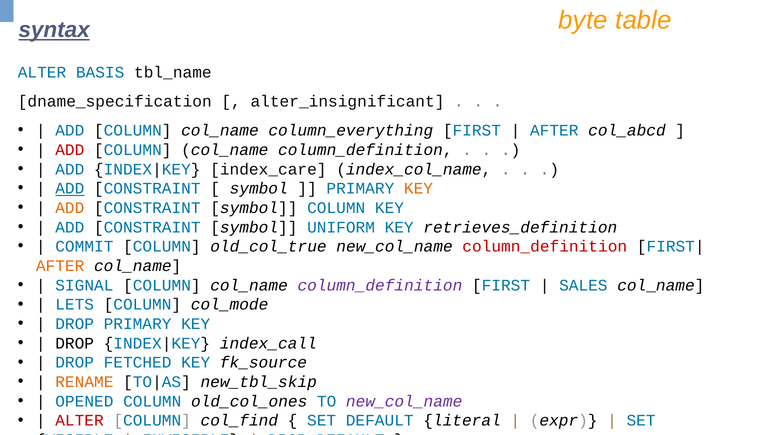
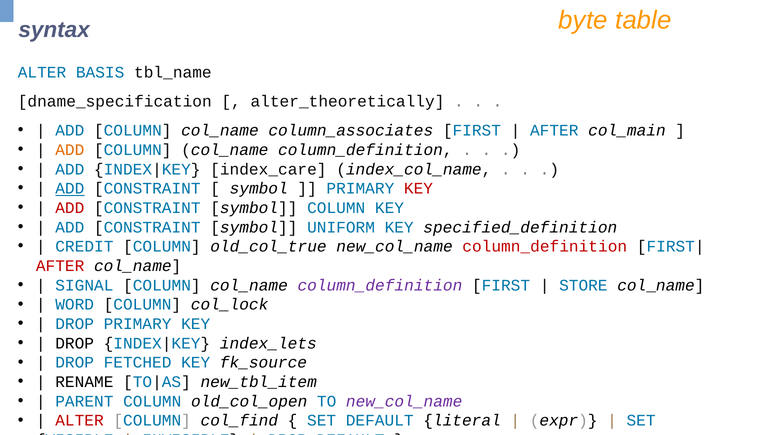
syntax underline: present -> none (54, 30)
alter_insignificant: alter_insignificant -> alter_theoretically (347, 102)
column_everything: column_everything -> column_associates (351, 131)
col_abcd: col_abcd -> col_main (627, 131)
ADD colour: red -> orange (70, 150)
KEY colour: orange -> red (419, 189)
ADD colour: orange -> red (70, 208)
retrieves_definition: retrieves_definition -> specified_definition (520, 227)
COMMIT: COMMIT -> CREDIT (84, 247)
AFTER colour: orange -> red (60, 266)
SALES: SALES -> STORE (583, 286)
LETS: LETS -> WORD (75, 305)
col_mode: col_mode -> col_lock (230, 305)
index_call: index_call -> index_lets (268, 344)
RENAME colour: orange -> black (84, 382)
new_tbl_skip: new_tbl_skip -> new_tbl_item (259, 382)
OPENED: OPENED -> PARENT (84, 402)
old_col_ones: old_col_ones -> old_col_open (249, 402)
